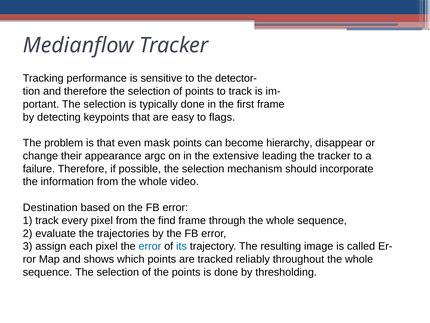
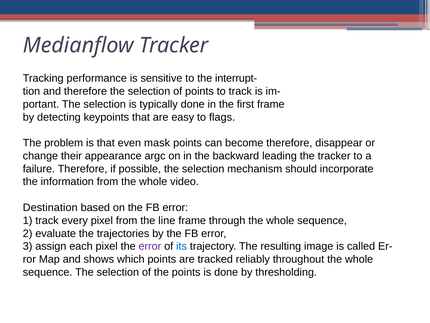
detector-: detector- -> interrupt- (236, 78)
become hierarchy: hierarchy -> therefore (289, 143)
extensive: extensive -> backward (236, 156)
find: find -> line (167, 220)
error colour: blue -> purple (150, 246)
